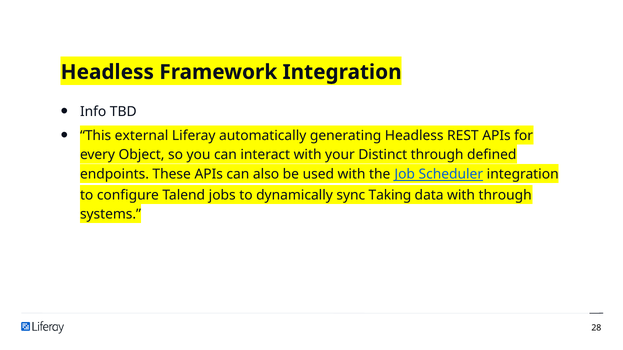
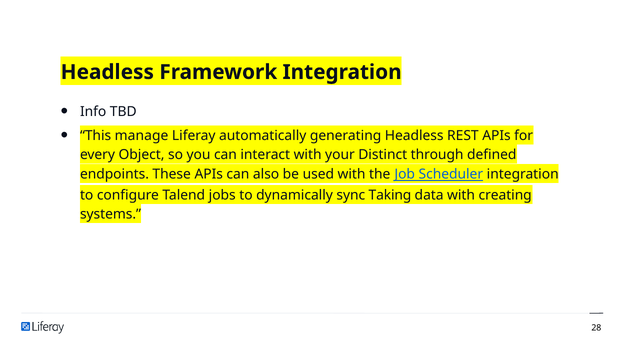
external: external -> manage (142, 136)
with through: through -> creating (505, 196)
